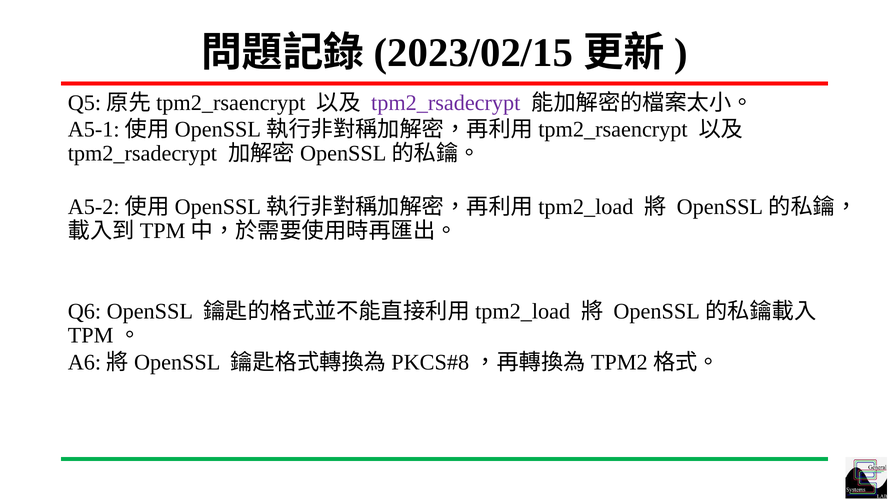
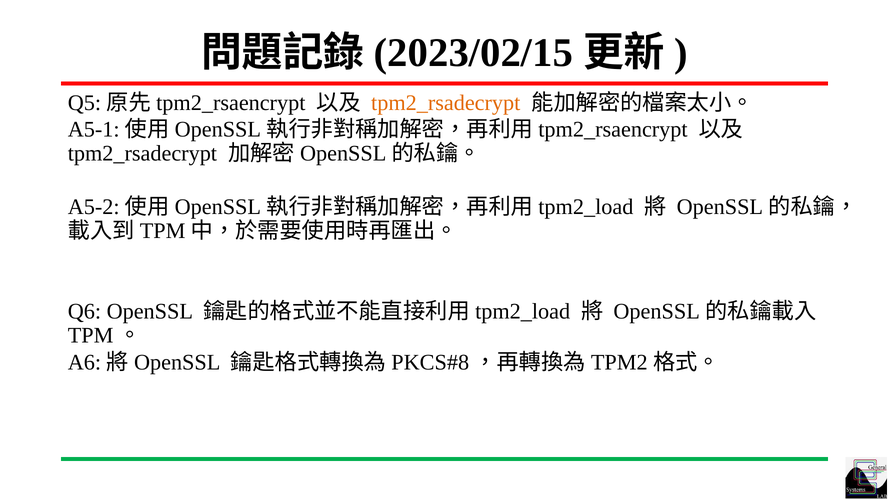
tpm2_rsadecrypt colour: purple -> orange (446, 103)
